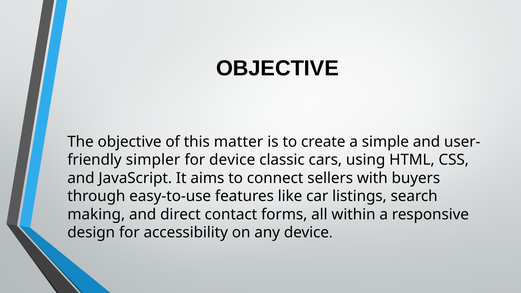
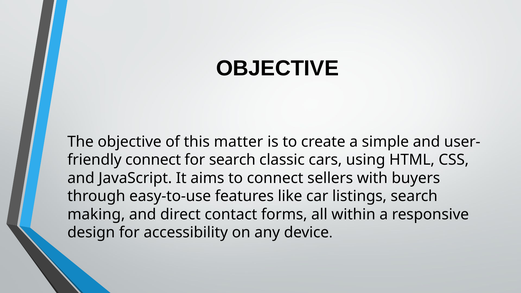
simpler: simpler -> connect (153, 160)
for device: device -> search (232, 160)
